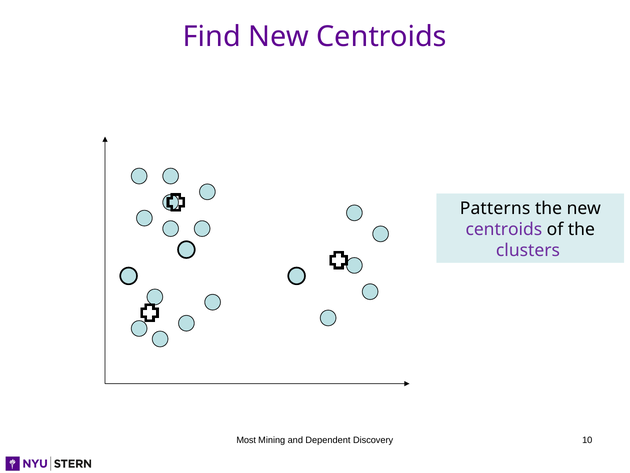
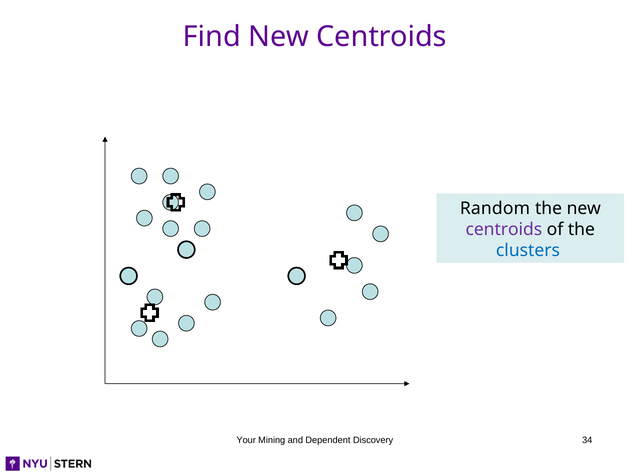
Patterns: Patterns -> Random (495, 208)
clusters colour: purple -> blue (528, 250)
Most: Most -> Your (246, 440)
10: 10 -> 34 (587, 440)
